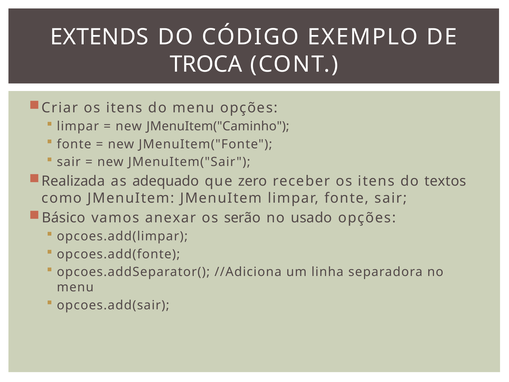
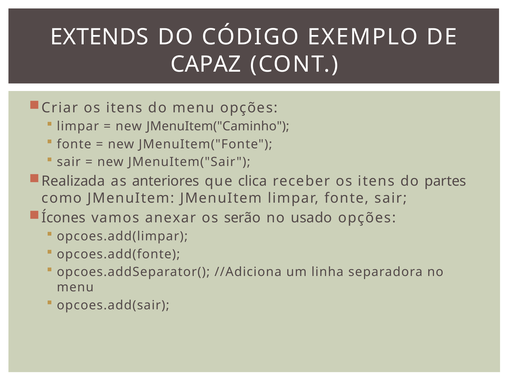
TROCA: TROCA -> CAPAZ (206, 64)
adequado: adequado -> anteriores (166, 181)
zero: zero -> clica (253, 181)
textos: textos -> partes (445, 181)
Básico: Básico -> Ícones (64, 218)
